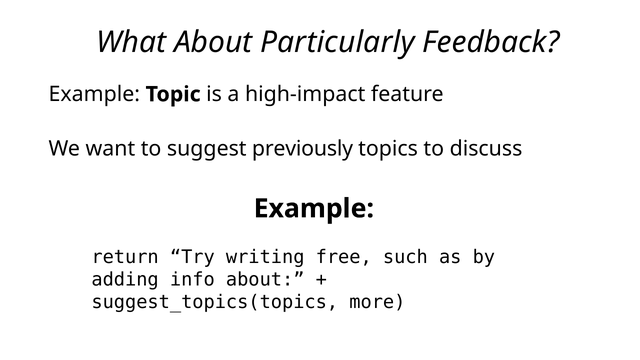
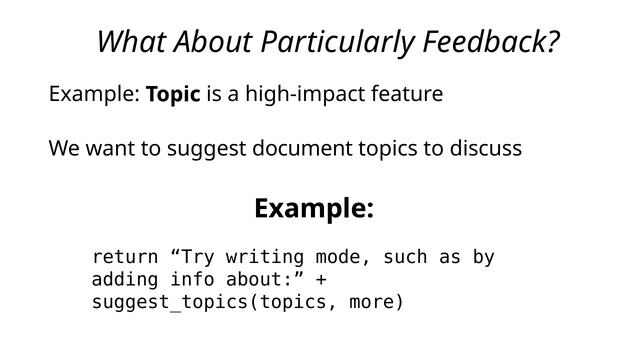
previously: previously -> document (303, 149)
free: free -> mode (344, 257)
